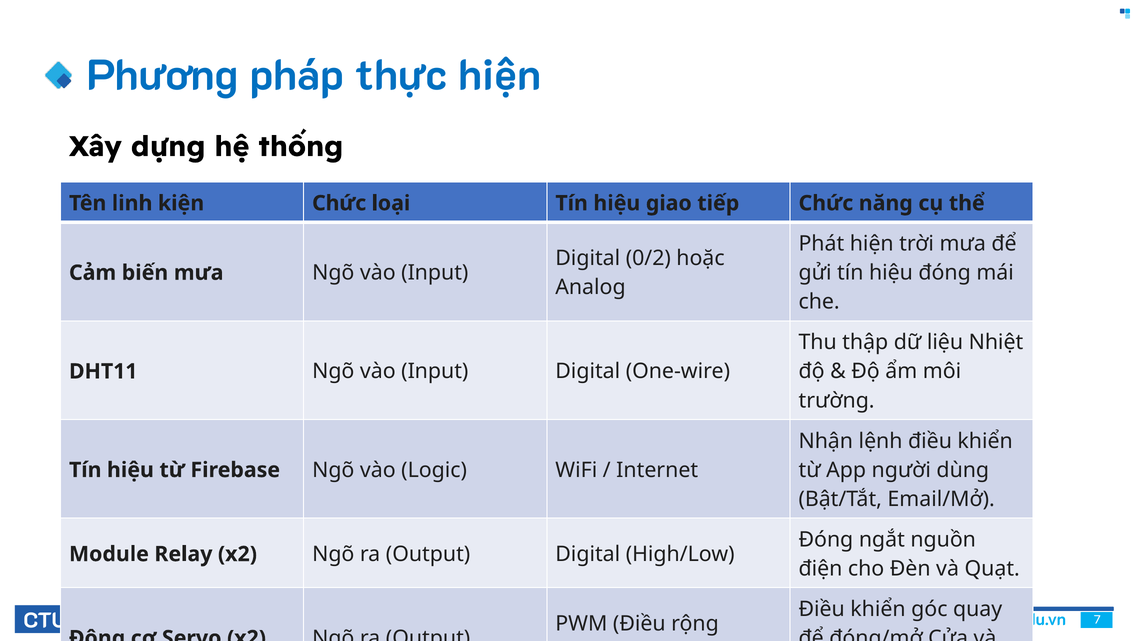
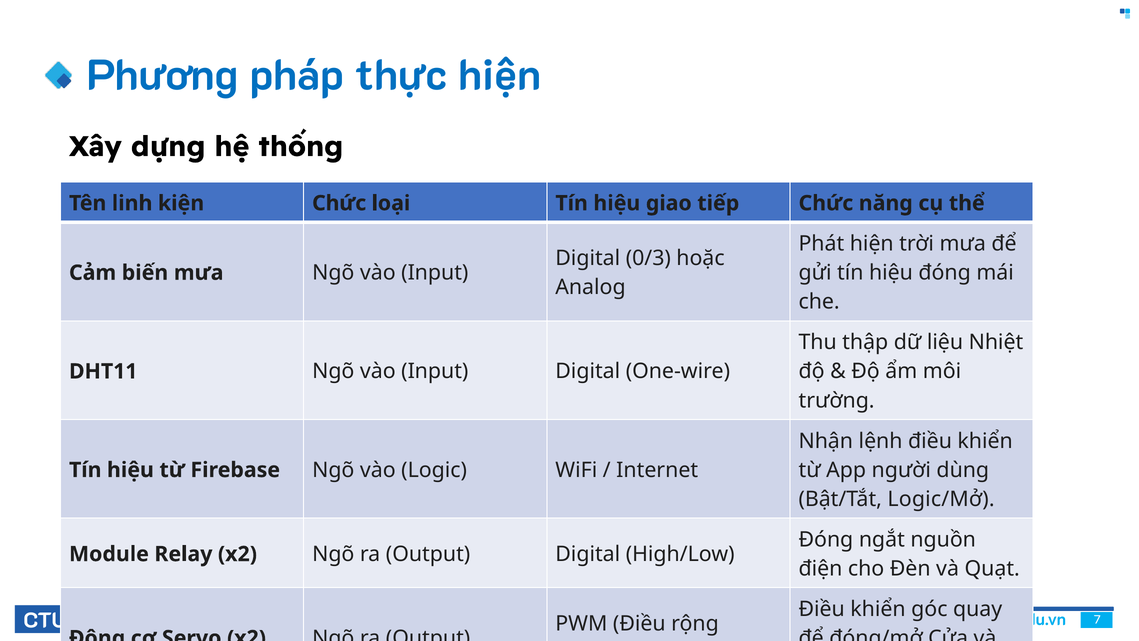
0/2: 0/2 -> 0/3 (648, 258)
Email/Mở: Email/Mở -> Logic/Mở (941, 499)
